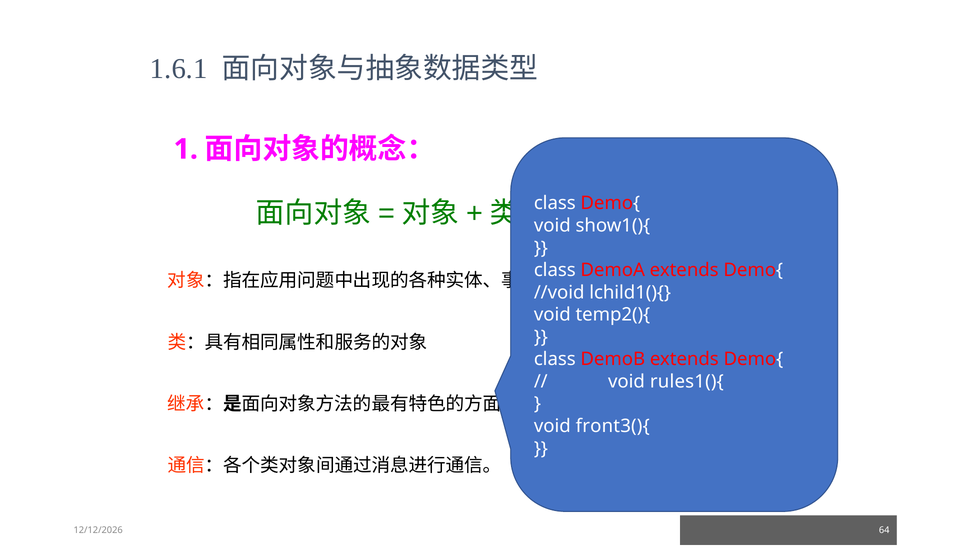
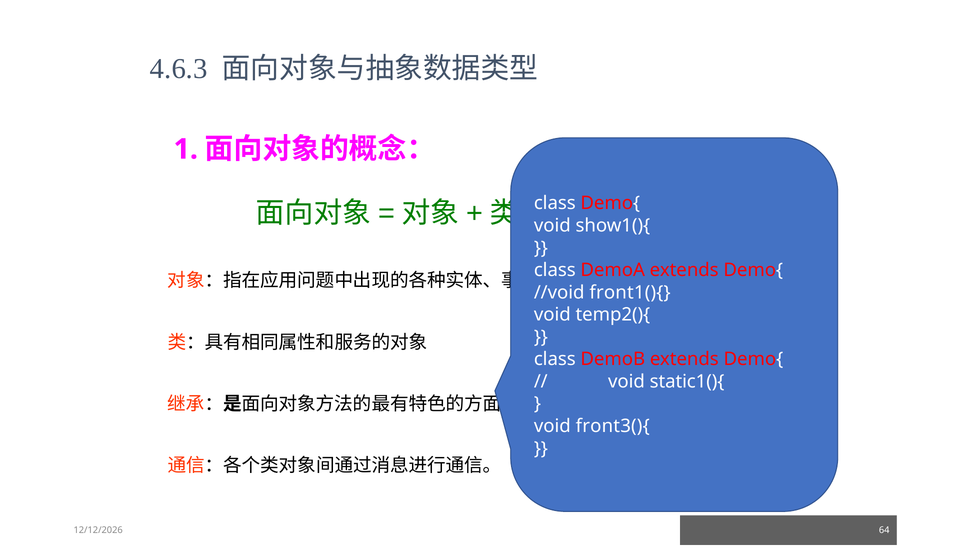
1.6.1: 1.6.1 -> 4.6.3 (179, 69)
lchild1(){: lchild1(){ -> front1(){ (630, 293)
rules1(){: rules1(){ -> static1(){ (687, 382)
